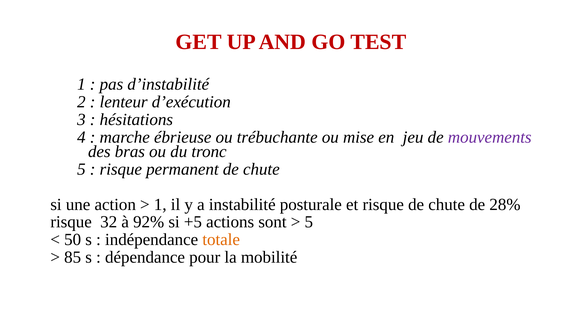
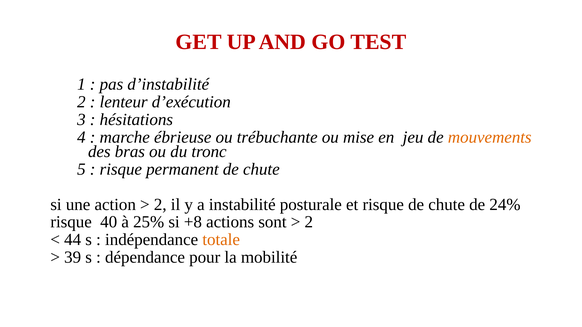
mouvements colour: purple -> orange (490, 137)
1: 1 -> 2 (160, 205)
28%: 28% -> 24% (505, 205)
32: 32 -> 40 (109, 222)
92%: 92% -> 25% (149, 222)
+5: +5 -> +8 (193, 222)
5: 5 -> 2 (309, 222)
50: 50 -> 44 (73, 240)
85: 85 -> 39 (73, 258)
